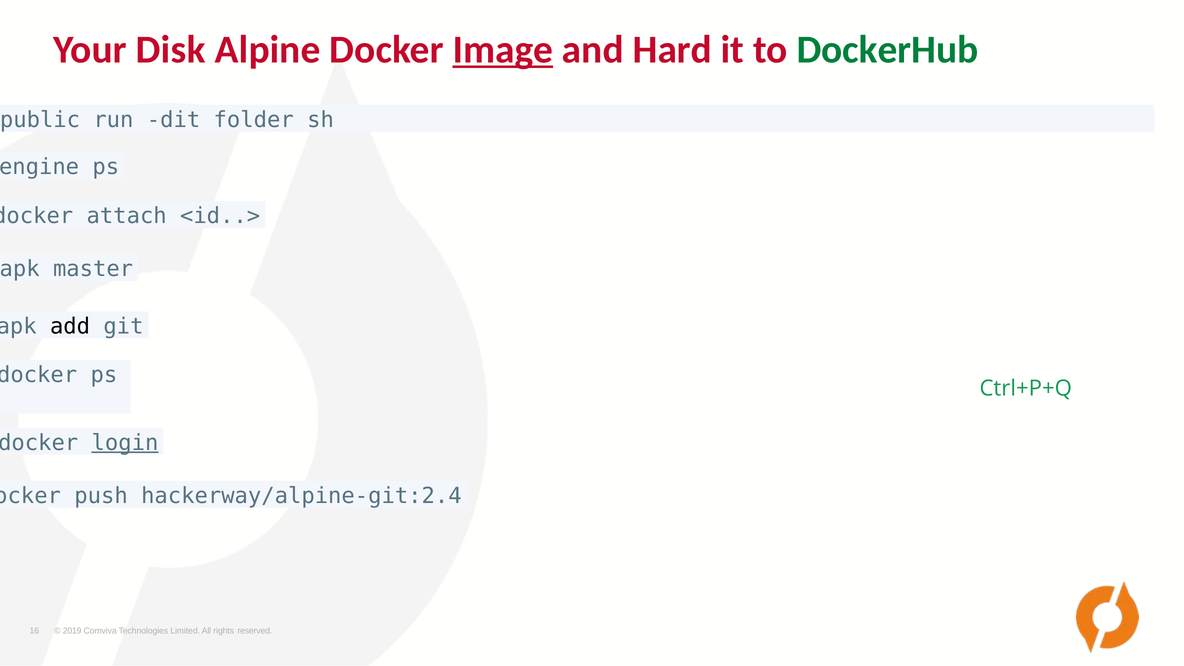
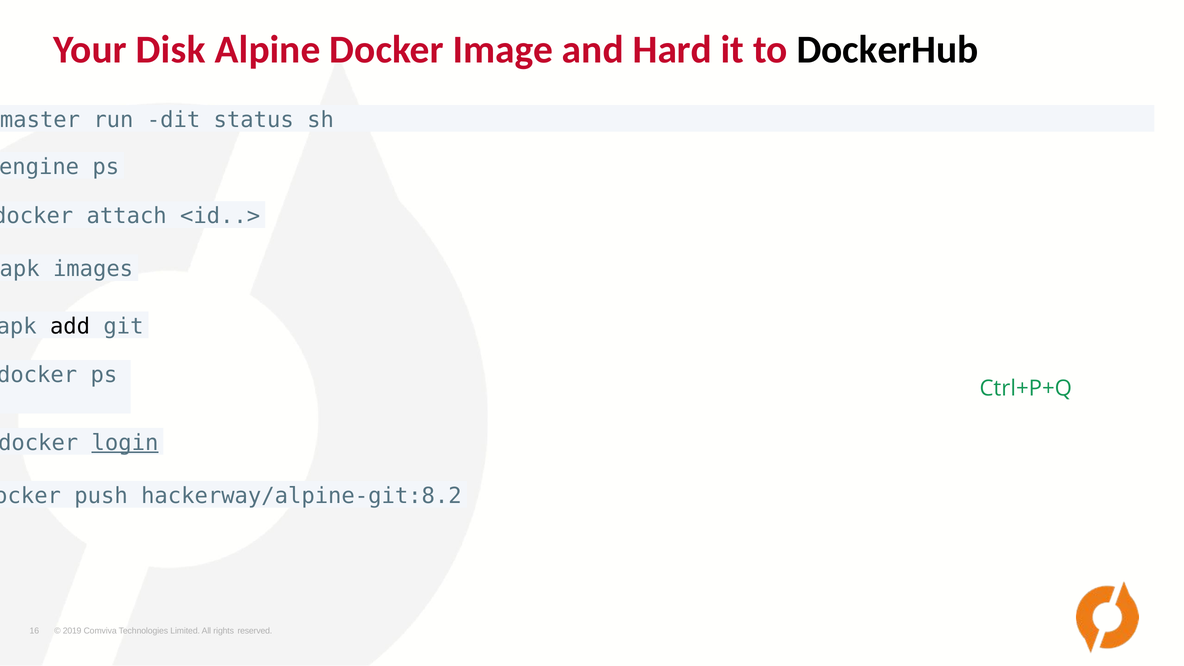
Image underline: present -> none (503, 50)
DockerHub colour: green -> black (887, 50)
public: public -> master (40, 120)
folder: folder -> status (254, 120)
master: master -> images (93, 269)
hackerway/alpine-git:2.4: hackerway/alpine-git:2.4 -> hackerway/alpine-git:8.2 (301, 496)
